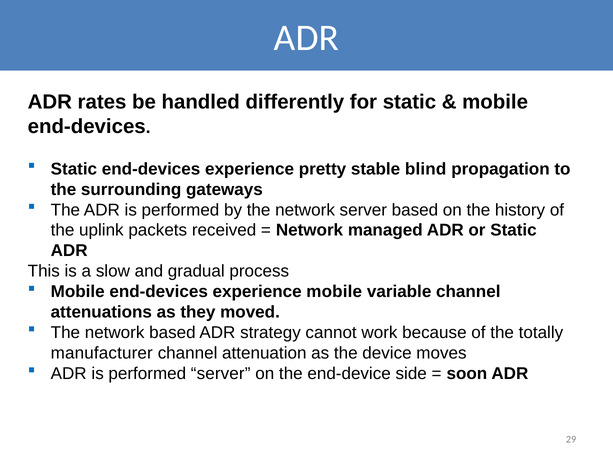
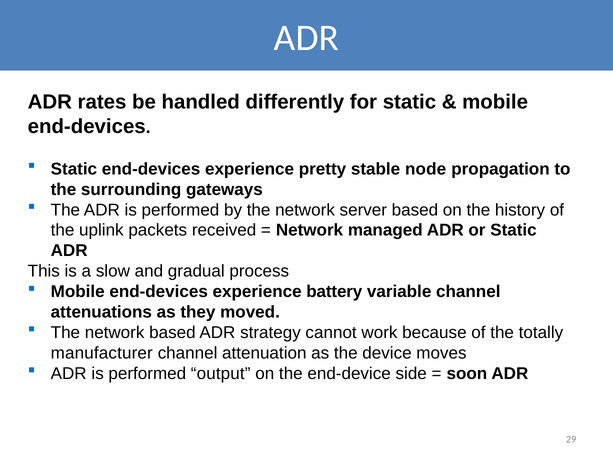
blind: blind -> node (426, 169)
experience mobile: mobile -> battery (334, 292)
performed server: server -> output (221, 373)
